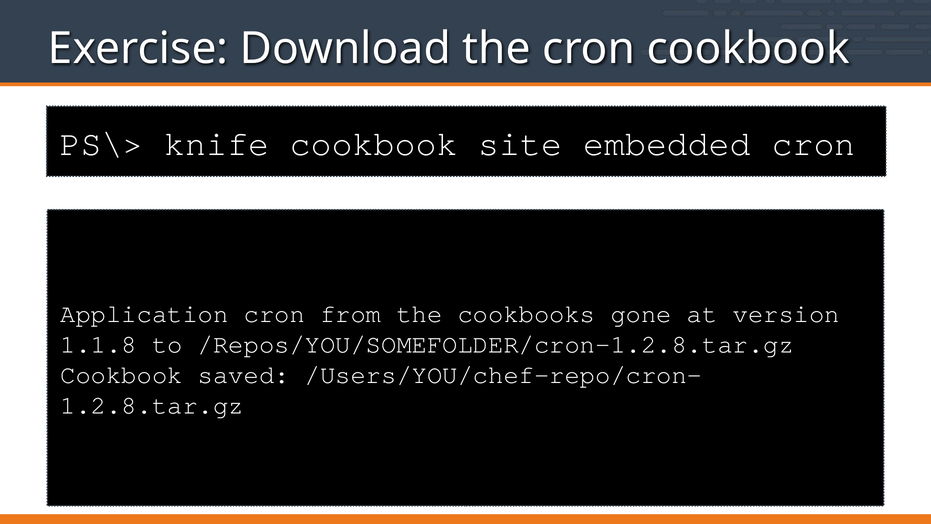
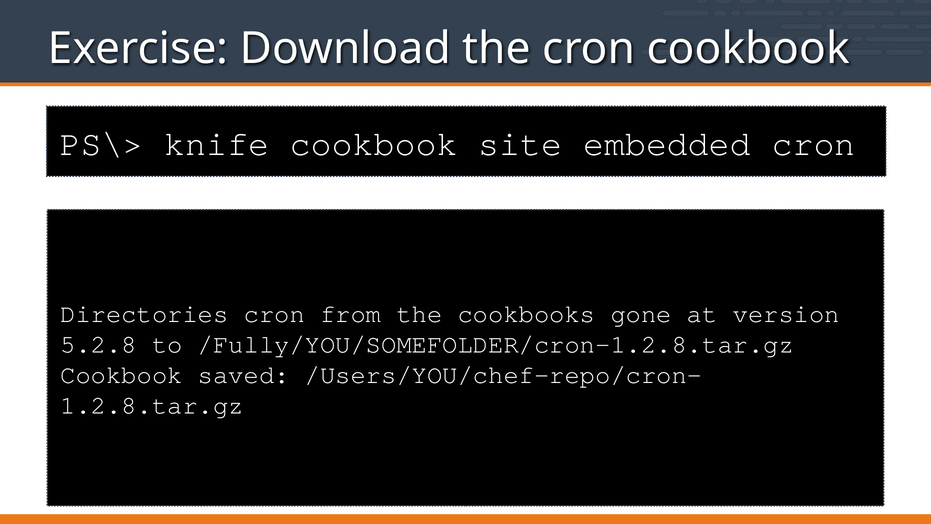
Application: Application -> Directories (144, 313)
1.1.8: 1.1.8 -> 5.2.8 (99, 344)
/Repos/YOU/SOMEFOLDER/cron-1.2.8.tar.gz: /Repos/YOU/SOMEFOLDER/cron-1.2.8.tar.gz -> /Fully/YOU/SOMEFOLDER/cron-1.2.8.tar.gz (496, 344)
